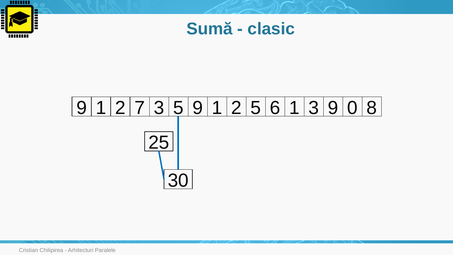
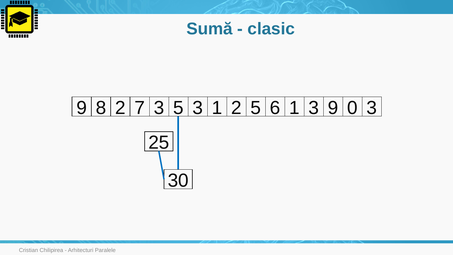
1: 1 -> 8 (101, 108)
5 9: 9 -> 3 (198, 108)
0 8: 8 -> 3 (372, 108)
